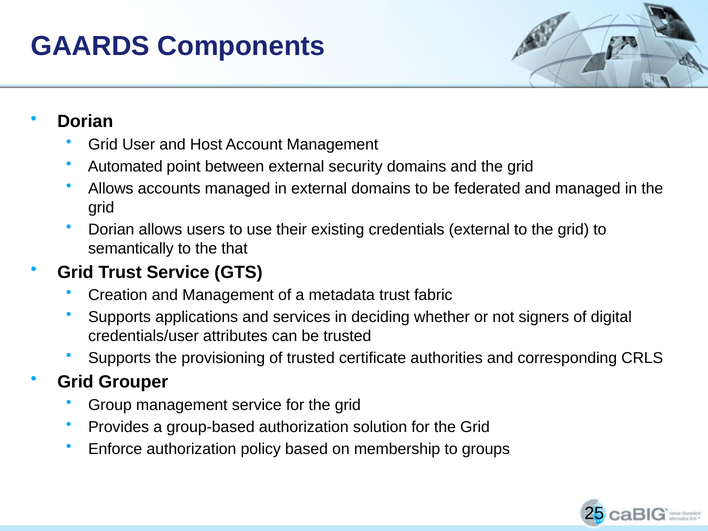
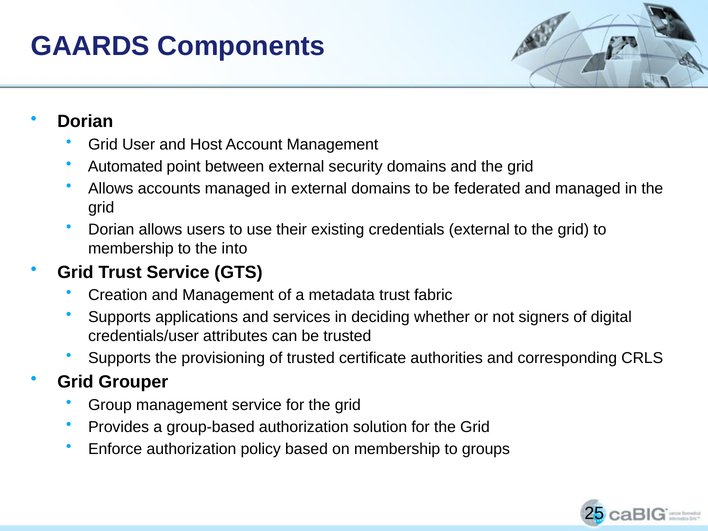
semantically: semantically -> membership (131, 248)
that: that -> into (234, 248)
